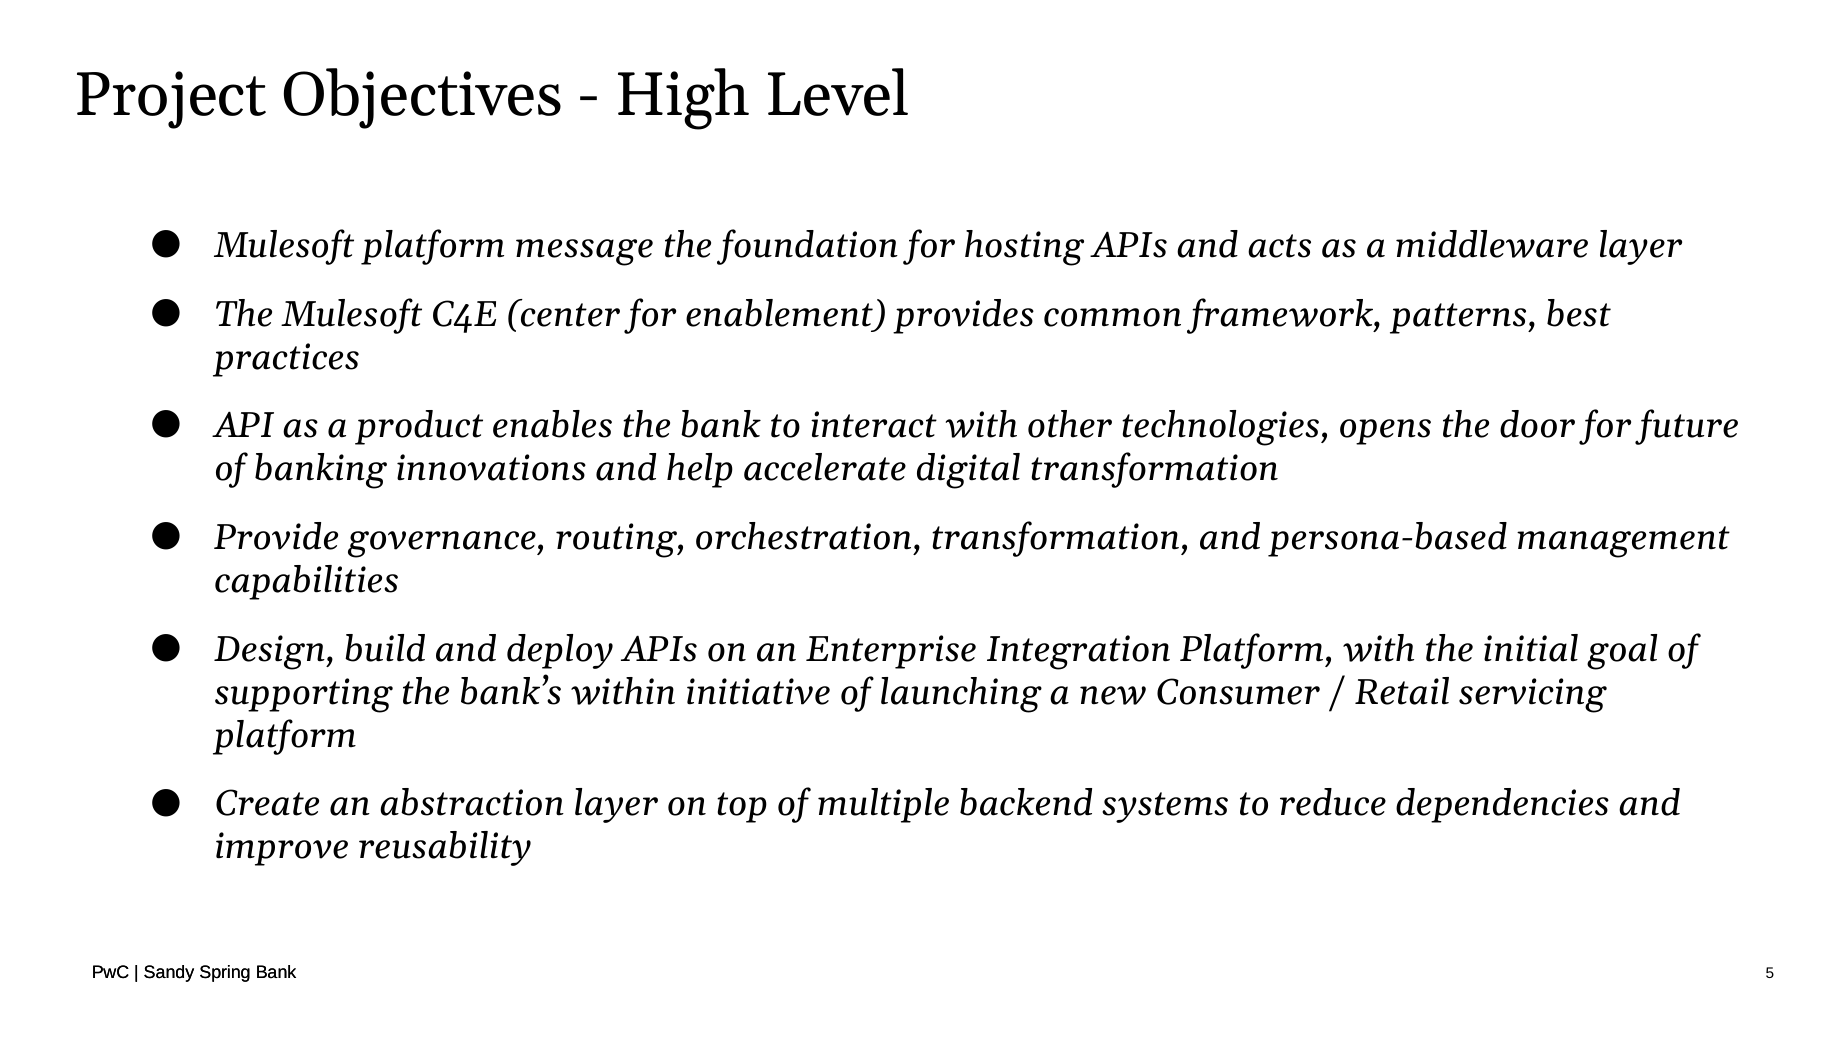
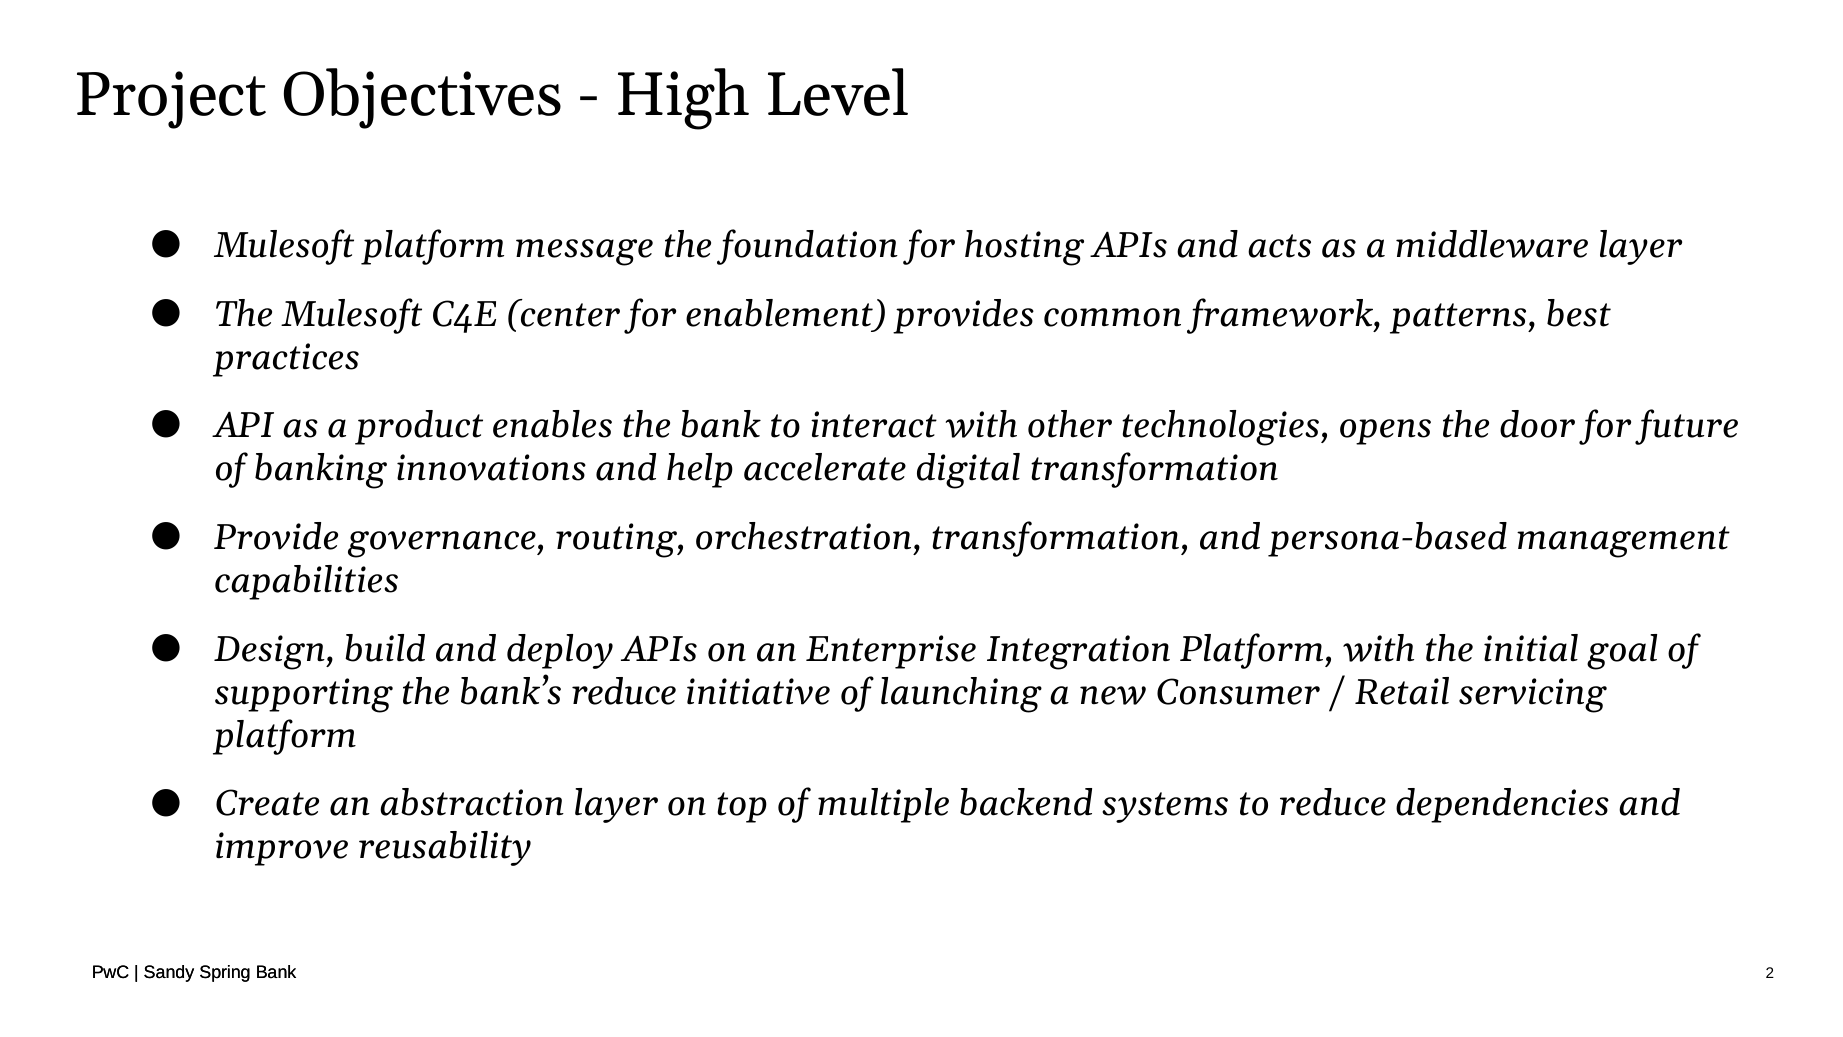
bank’s within: within -> reduce (624, 692)
5: 5 -> 2 (1770, 973)
